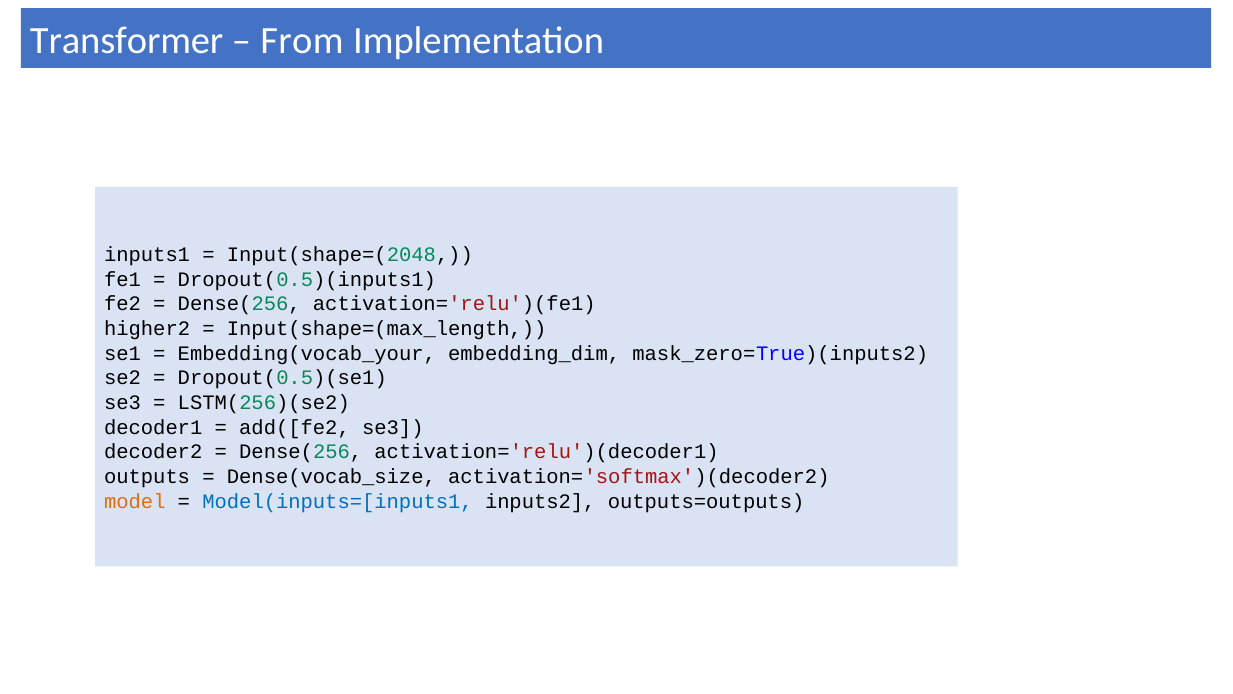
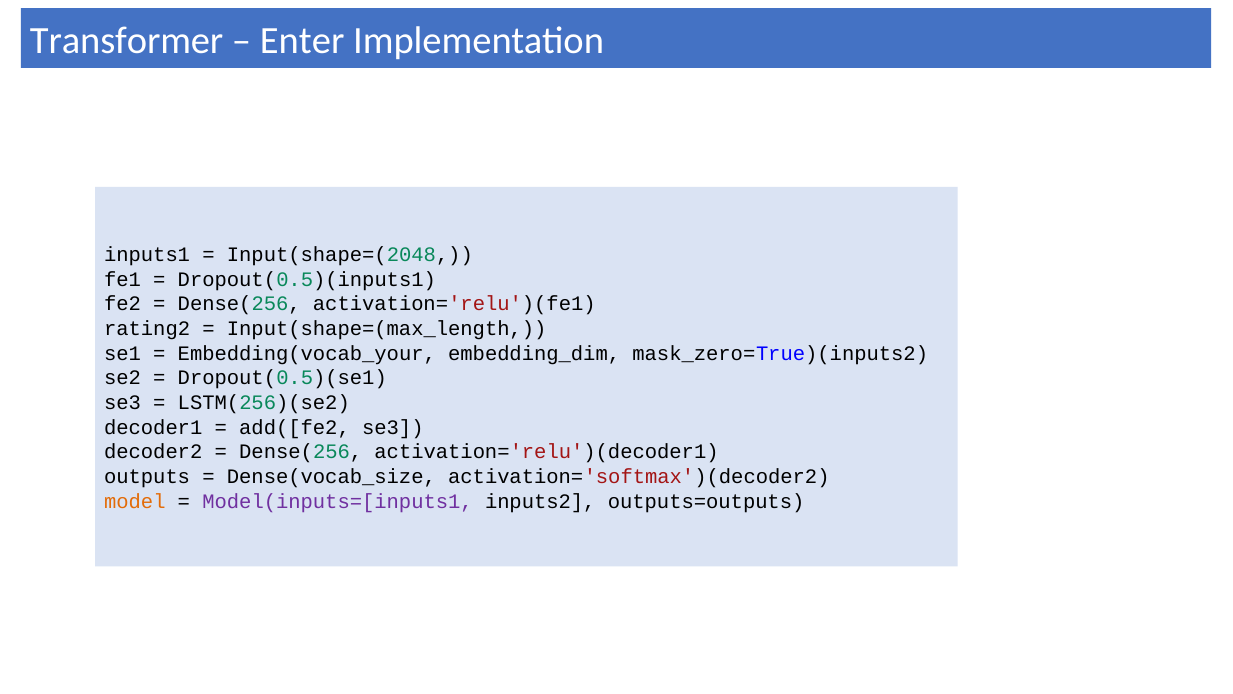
From: From -> Enter (302, 41)
higher2: higher2 -> rating2 (147, 329)
Model(inputs=[inputs1 colour: blue -> purple (338, 501)
